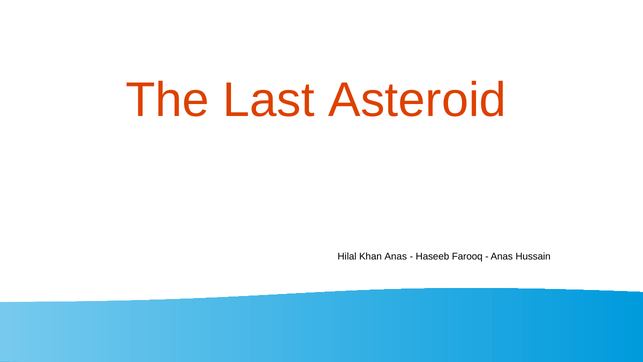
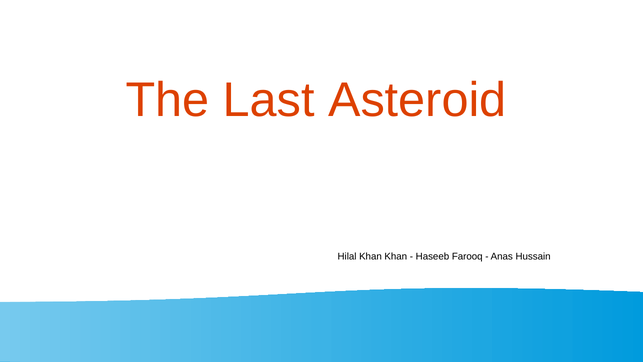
Khan Anas: Anas -> Khan (396, 256)
